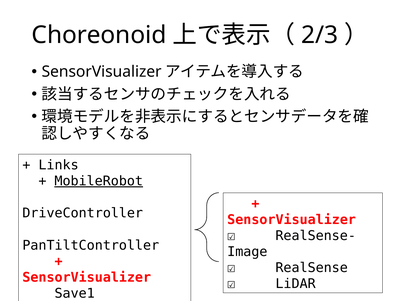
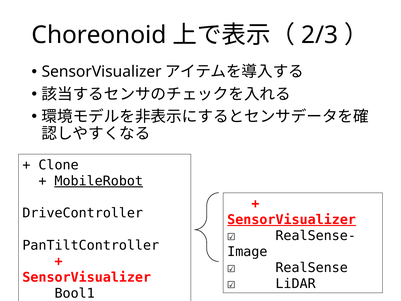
Links: Links -> Clone (59, 165)
SensorVisualizer underline: none -> present (292, 220)
Save1: Save1 -> Bool1 (75, 293)
